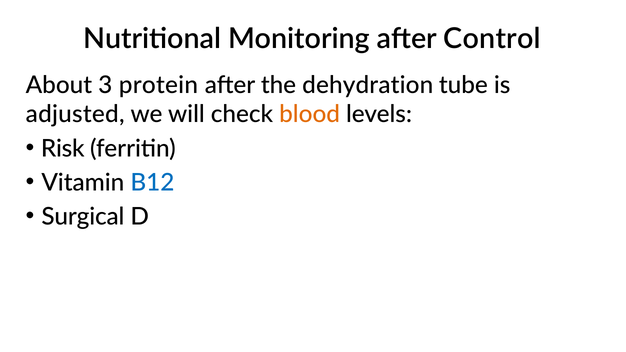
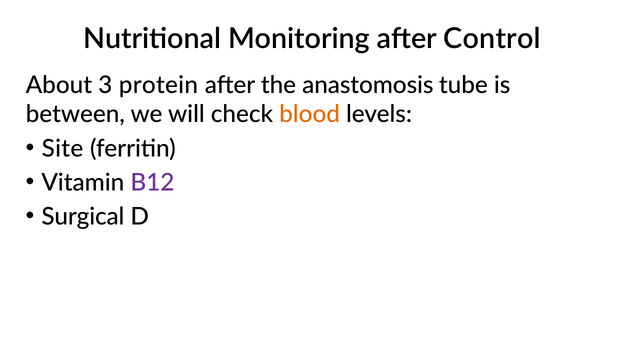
dehydration: dehydration -> anastomosis (368, 85)
adjusted: adjusted -> between (75, 114)
Risk: Risk -> Site (63, 149)
B12 colour: blue -> purple (152, 183)
